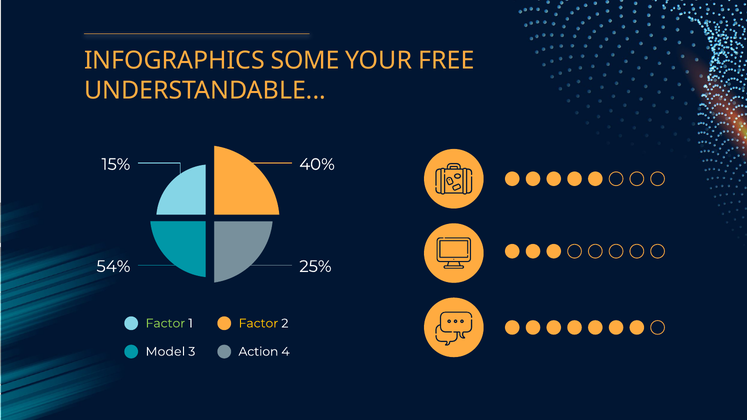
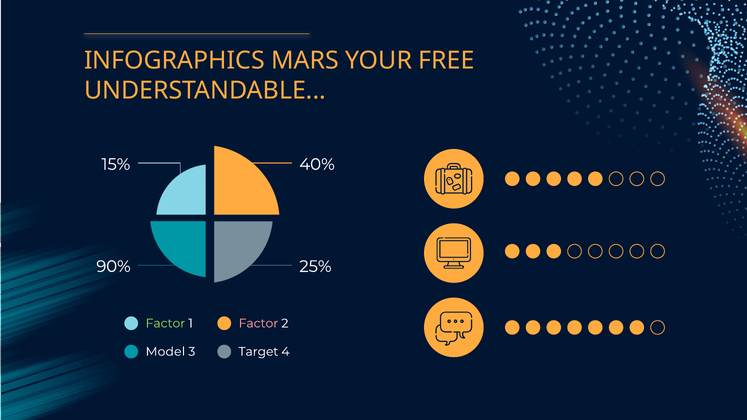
SOME: SOME -> MARS (305, 61)
54%: 54% -> 90% (113, 267)
Factor colour: yellow -> pink (258, 323)
Action: Action -> Target (258, 352)
